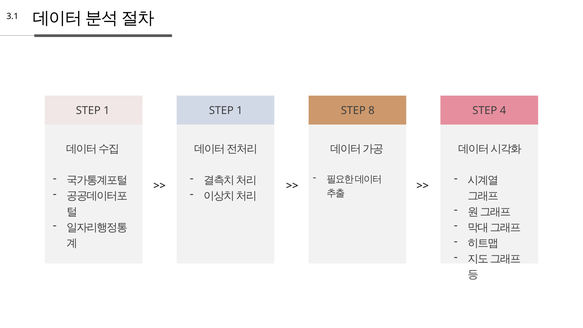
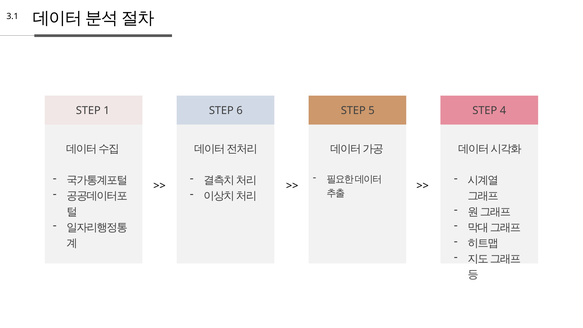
1 STEP 1: 1 -> 6 (240, 111)
8: 8 -> 5 (372, 111)
